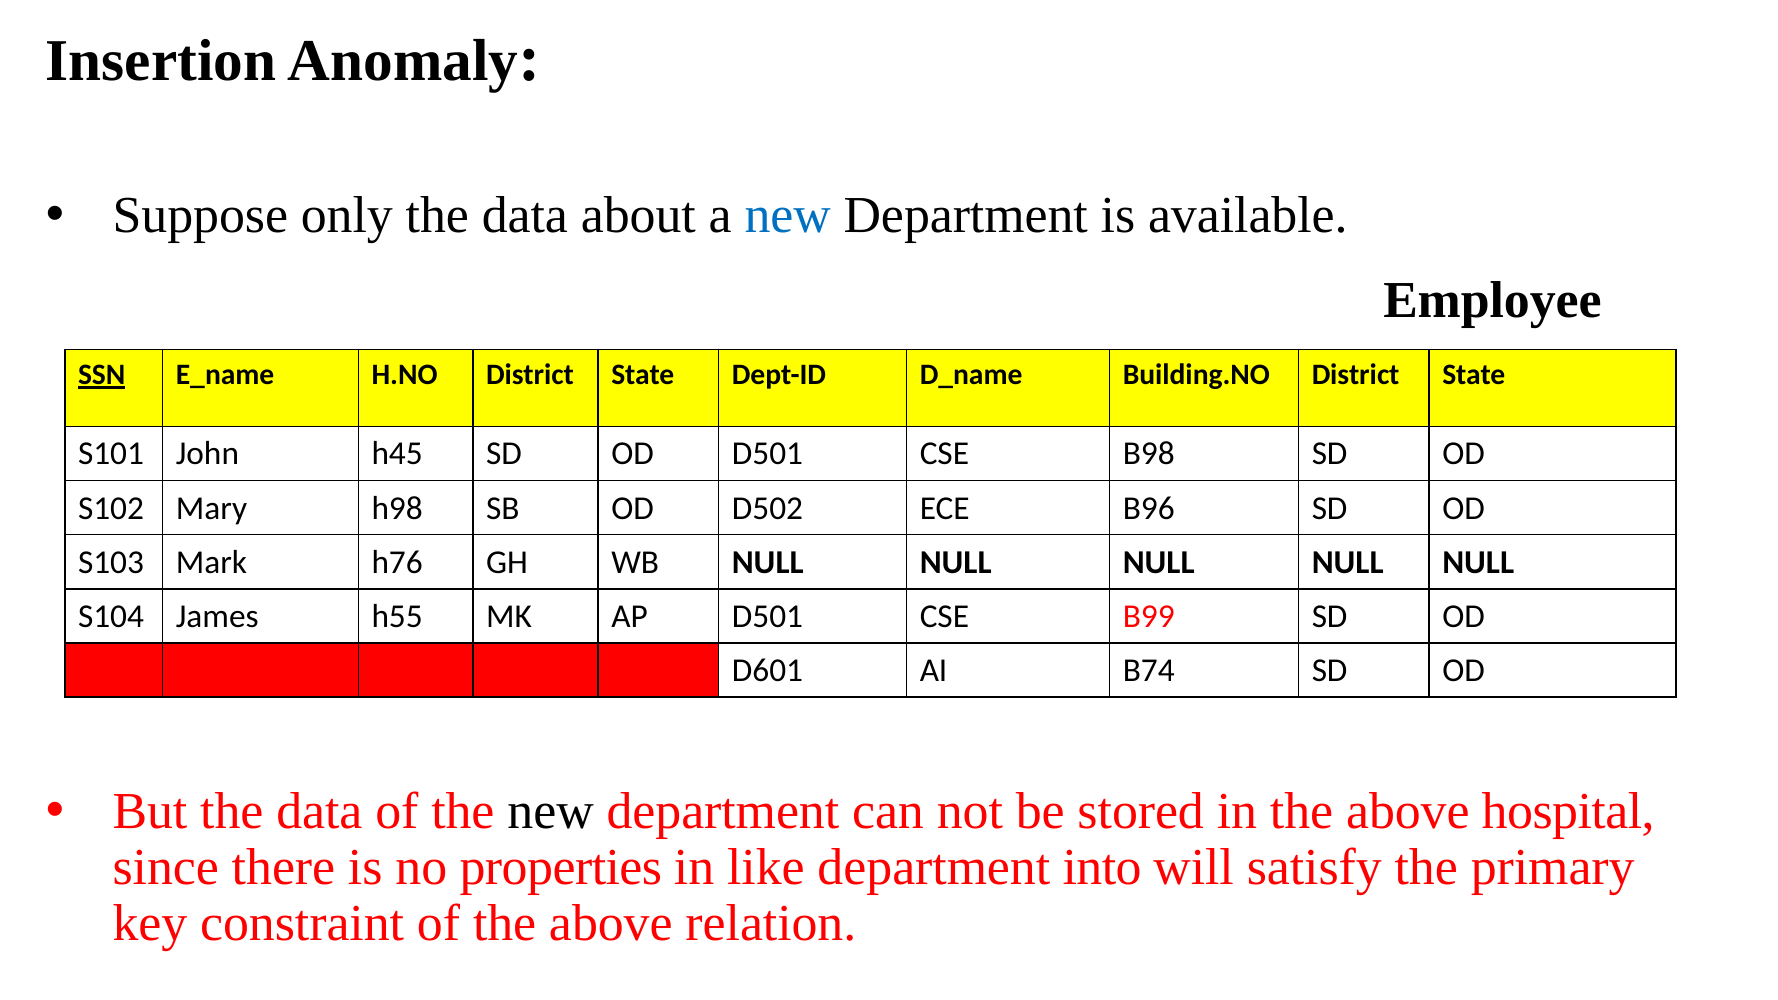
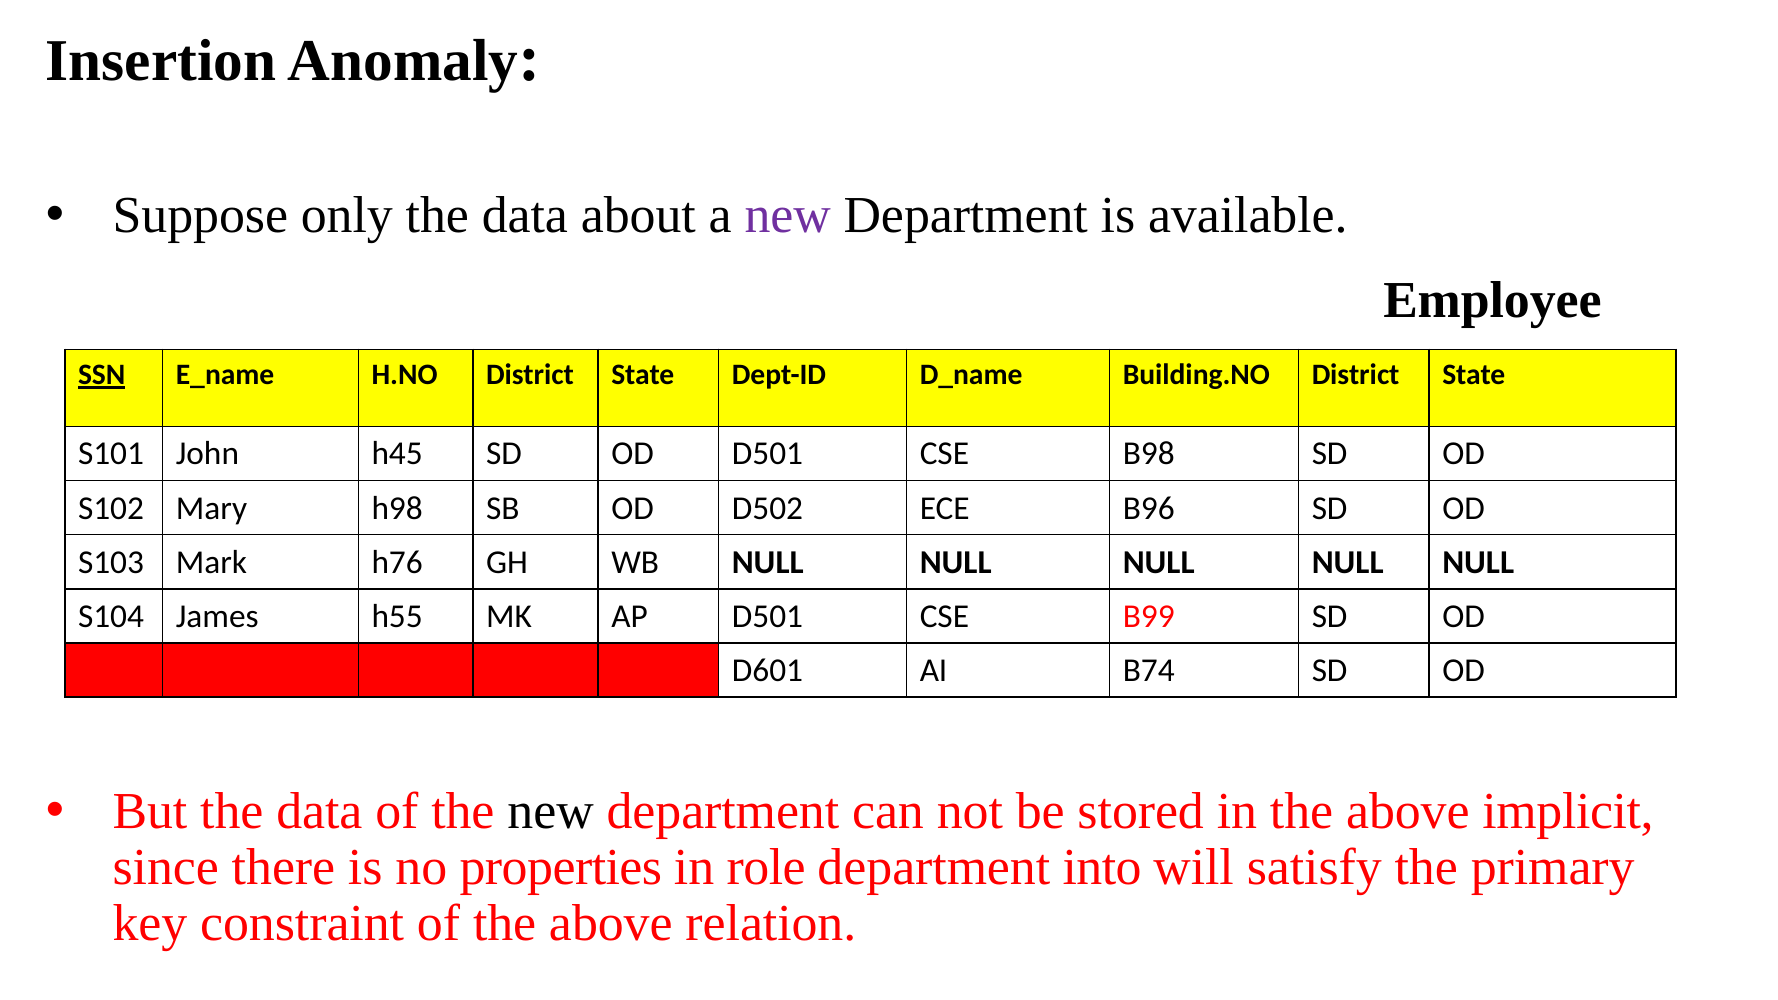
new colour: blue -> purple (788, 216)
hospital: hospital -> implicit (1568, 812)
like: like -> role (766, 868)
